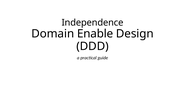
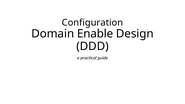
Independence: Independence -> Configuration (92, 23)
